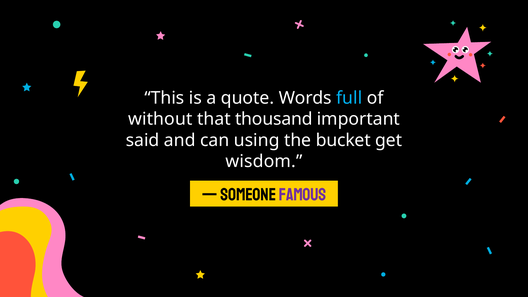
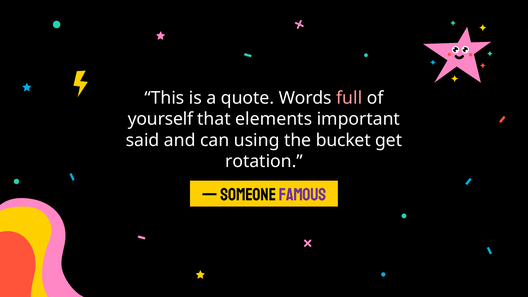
full colour: light blue -> pink (349, 98)
without: without -> yourself (160, 119)
thousand: thousand -> elements (274, 119)
wisdom: wisdom -> rotation (264, 161)
